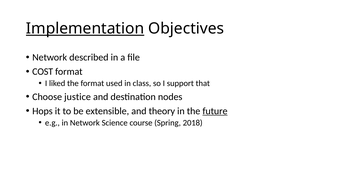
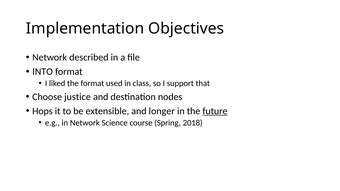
Implementation underline: present -> none (85, 29)
COST: COST -> INTO (43, 72)
theory: theory -> longer (162, 111)
